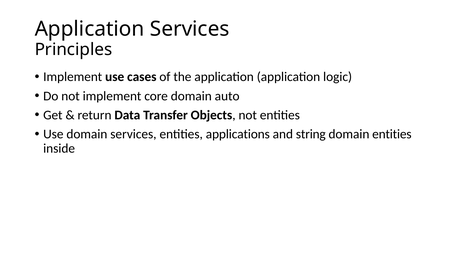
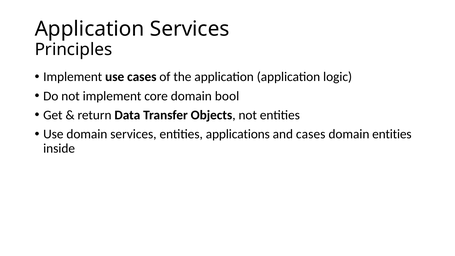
auto: auto -> bool (227, 96)
and string: string -> cases (311, 134)
